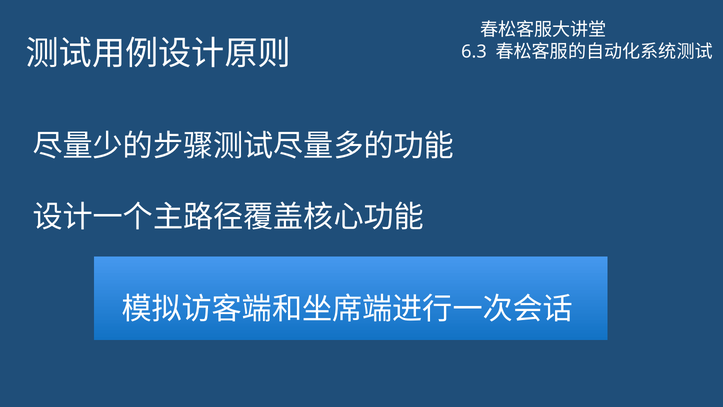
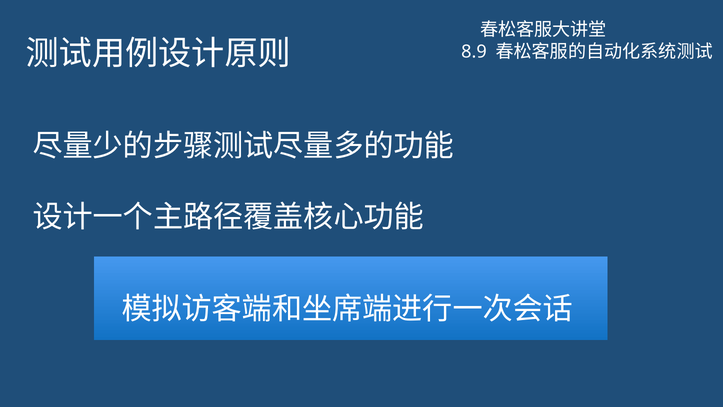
6.3: 6.3 -> 8.9 (474, 52)
